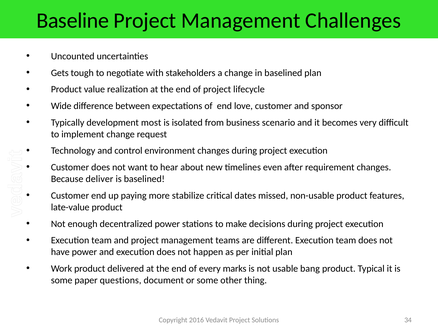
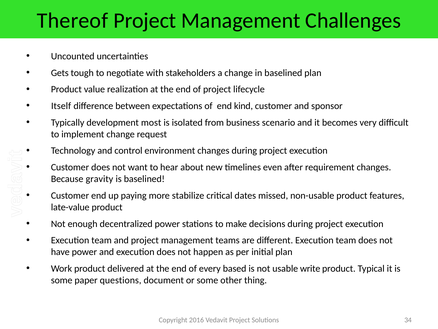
Baseline: Baseline -> Thereof (73, 20)
Wide: Wide -> Itself (61, 106)
love: love -> kind (243, 106)
deliver: deliver -> gravity (99, 179)
marks: marks -> based (235, 268)
bang: bang -> write (310, 268)
